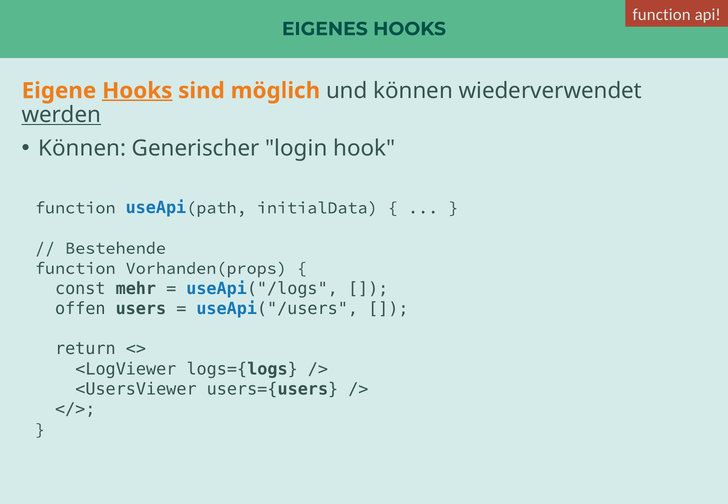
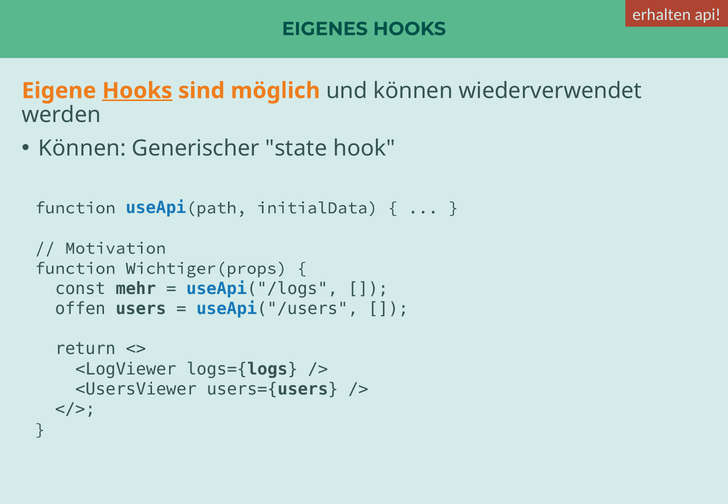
function: function -> erhalten (662, 15)
werden underline: present -> none (61, 115)
login: login -> state (296, 148)
Bestehende: Bestehende -> Motivation (116, 248)
Vorhanden(props: Vorhanden(props -> Wichtiger(props (206, 268)
